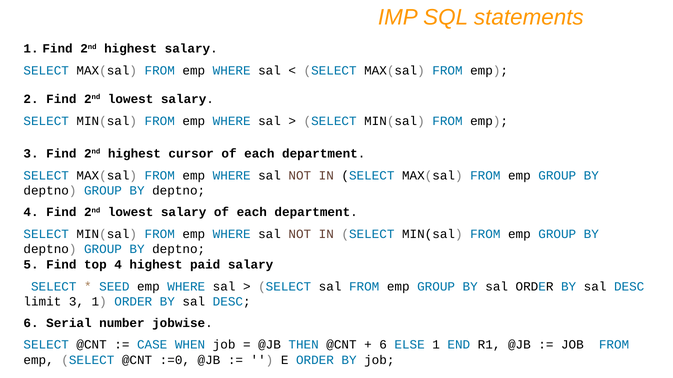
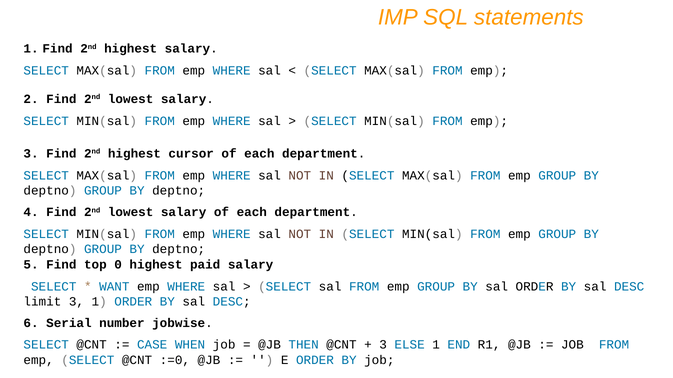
top 4: 4 -> 0 (118, 265)
SEED: SEED -> WANT (114, 287)
6: 6 -> 3 (383, 345)
